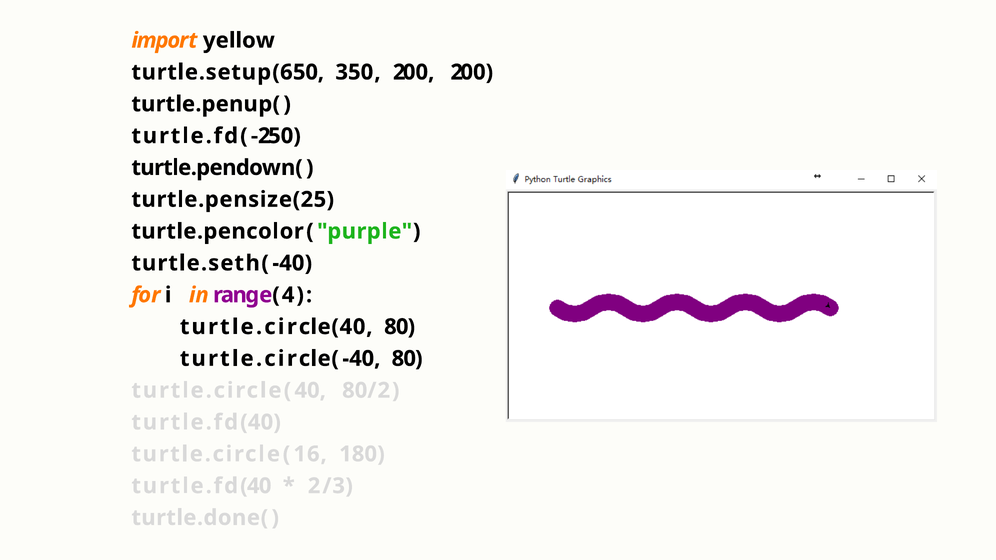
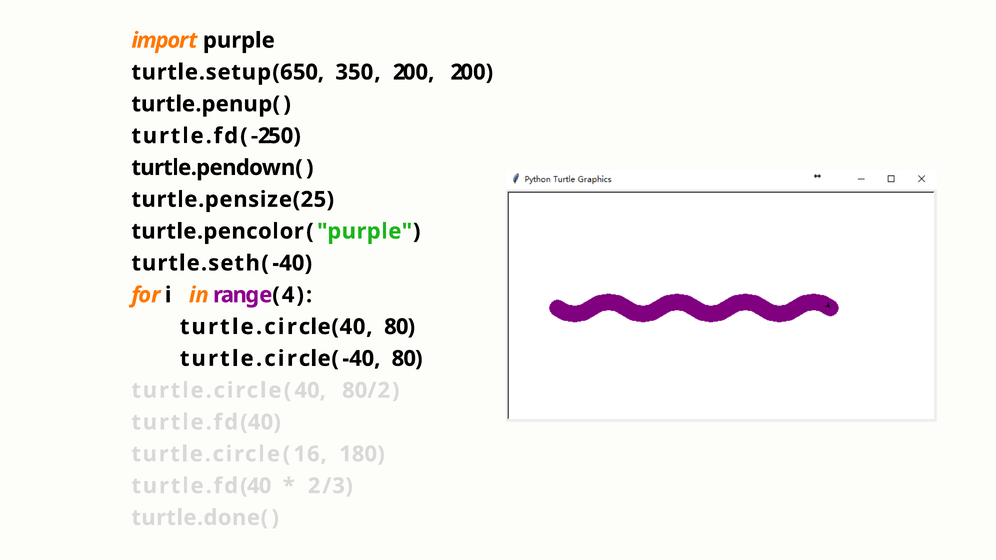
yellow: yellow -> purple (239, 40)
